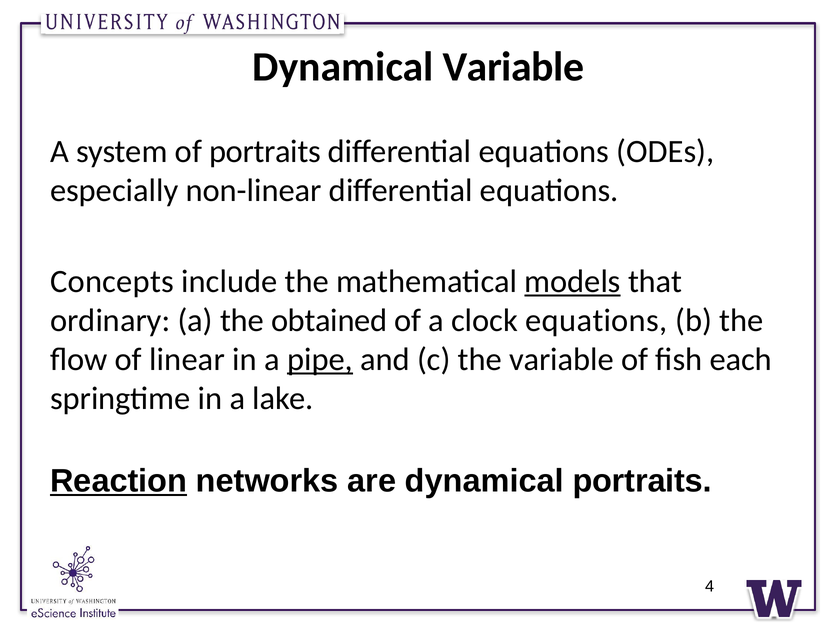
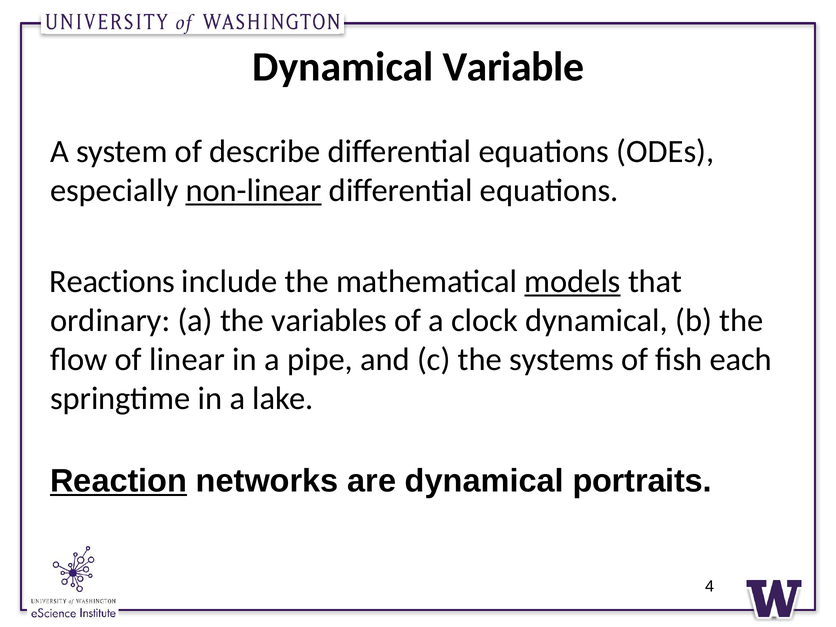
of portraits: portraits -> describe (265, 151)
non-linear underline: none -> present (254, 190)
Concepts: Concepts -> Reactions (112, 281)
obtained: obtained -> variables (329, 320)
clock equations: equations -> dynamical (597, 320)
pipe underline: present -> none (320, 360)
the variable: variable -> systems (562, 360)
